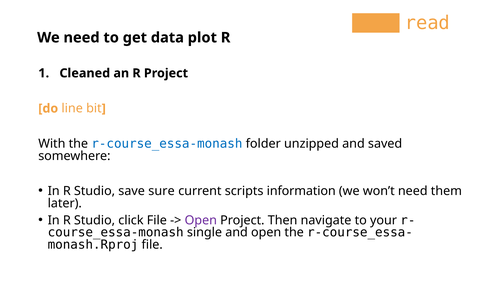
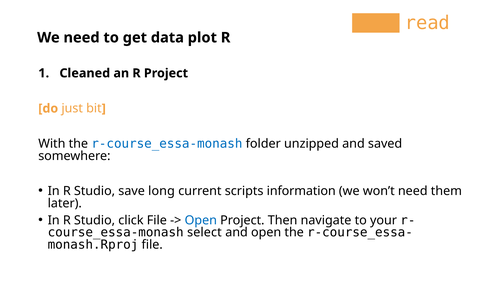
line: line -> just (72, 108)
sure: sure -> long (161, 191)
Open colour: purple -> blue (201, 220)
single: single -> select (204, 232)
